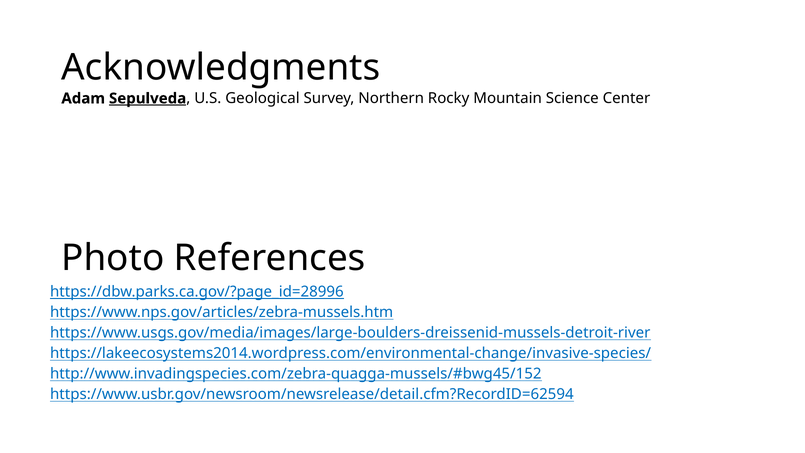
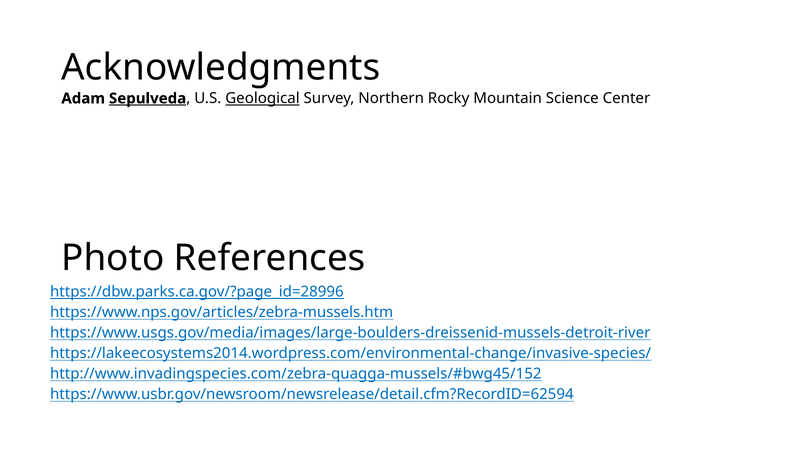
Geological underline: none -> present (262, 98)
